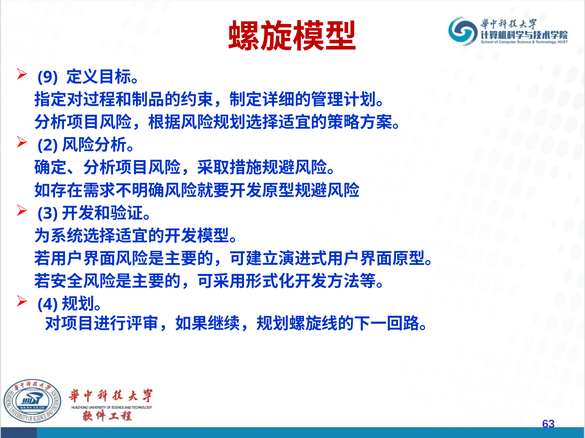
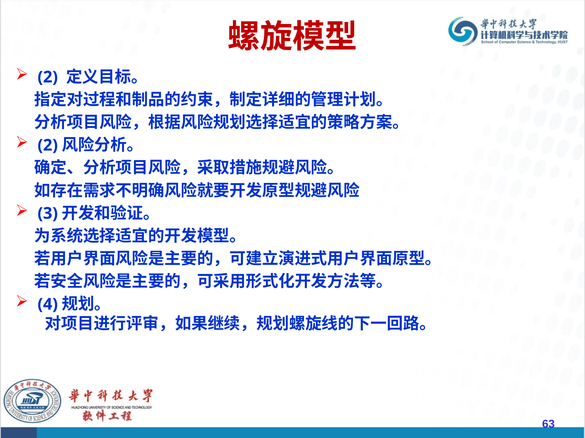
9: 9 -> 2 (48, 77)
